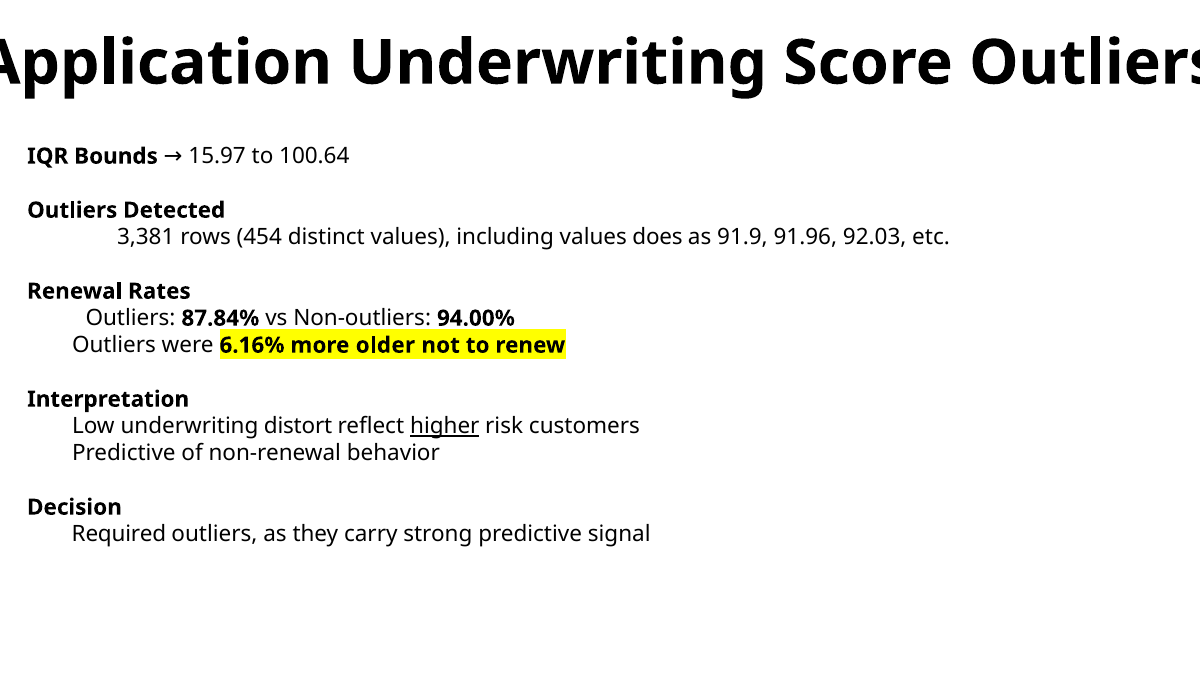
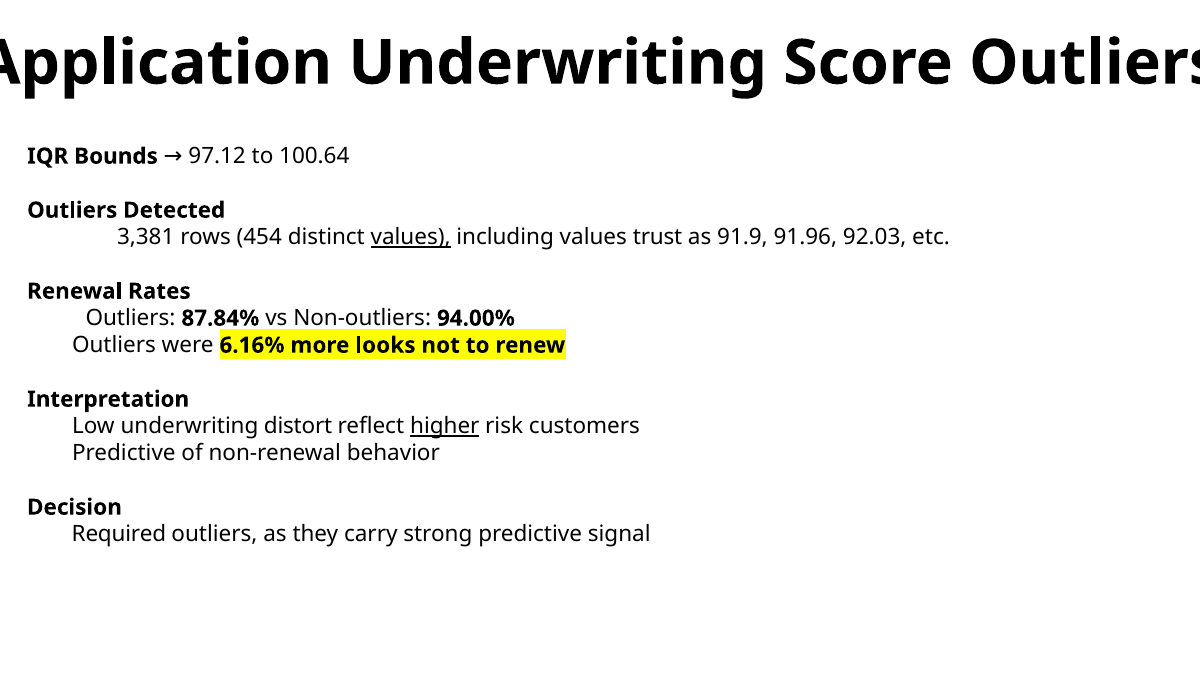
15.97: 15.97 -> 97.12 (217, 156)
values underline: none -> present (411, 237)
does: does -> trust (658, 237)
older: older -> looks (385, 345)
